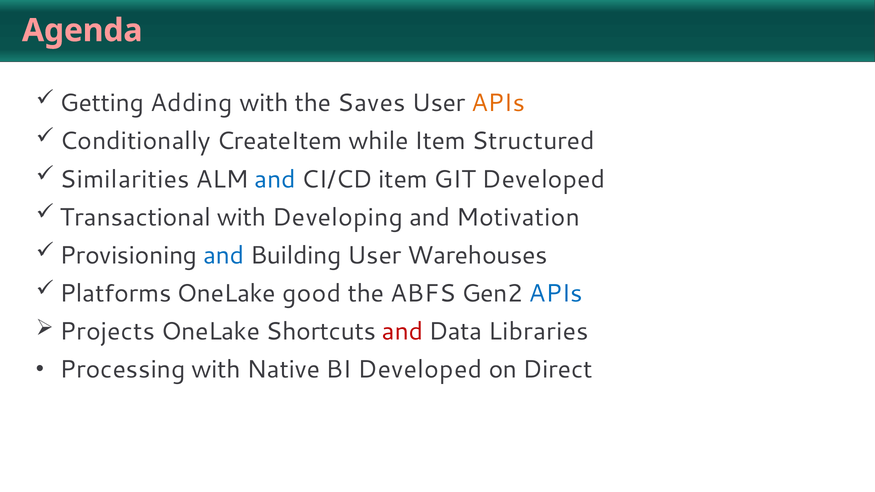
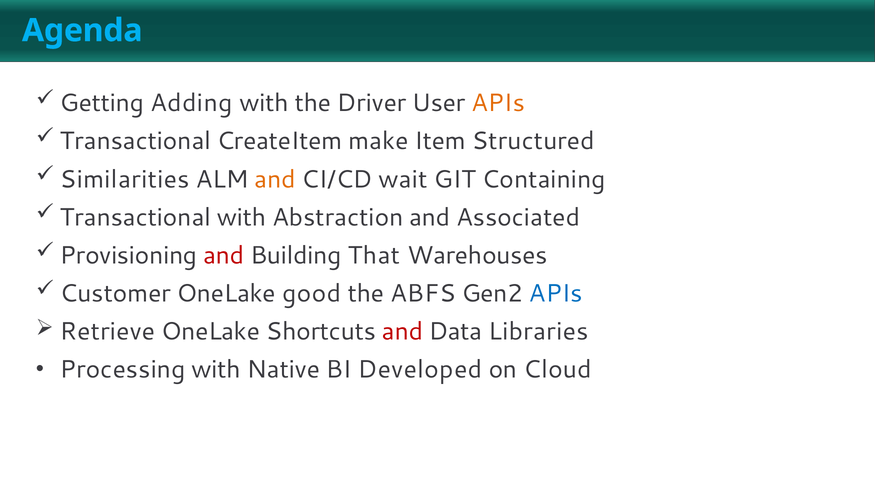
Agenda colour: pink -> light blue (82, 31)
Saves: Saves -> Driver (372, 103)
Conditionally: Conditionally -> Transactional (135, 141)
while: while -> make (378, 141)
and colour: blue -> orange (275, 179)
CI/CD item: item -> wait (403, 179)
GIT Developed: Developed -> Containing (544, 179)
Developing: Developing -> Abstraction (338, 217)
Motivation: Motivation -> Associated (518, 217)
and colour: blue -> red (224, 256)
Building User: User -> That (374, 256)
Platforms: Platforms -> Customer (116, 294)
Projects: Projects -> Retrieve (108, 332)
Direct: Direct -> Cloud (558, 370)
